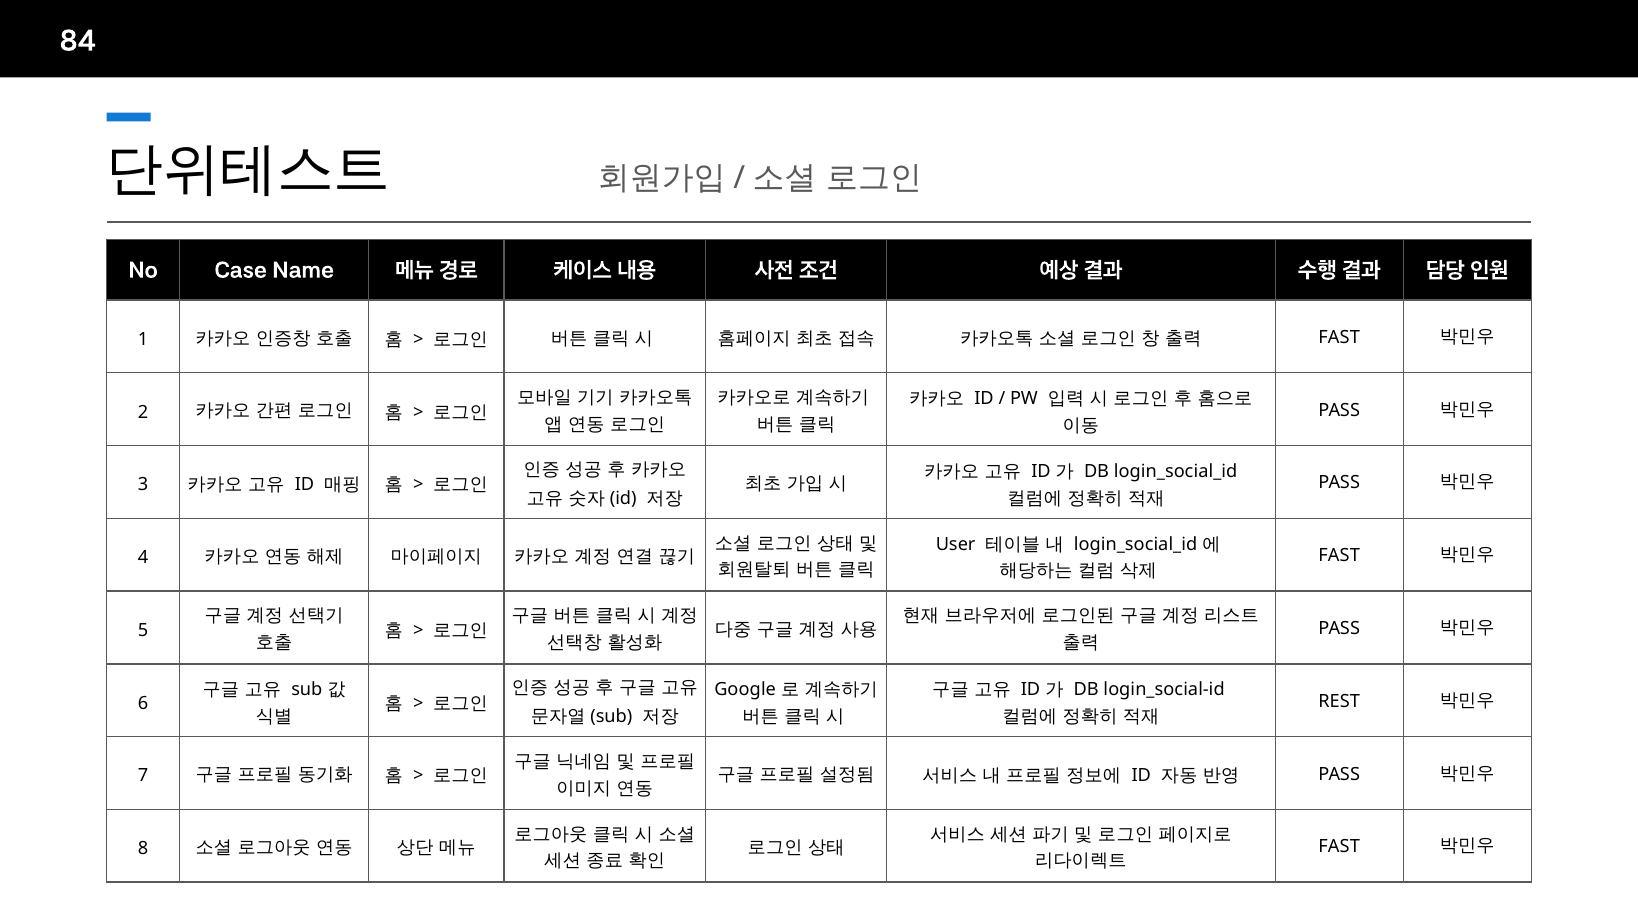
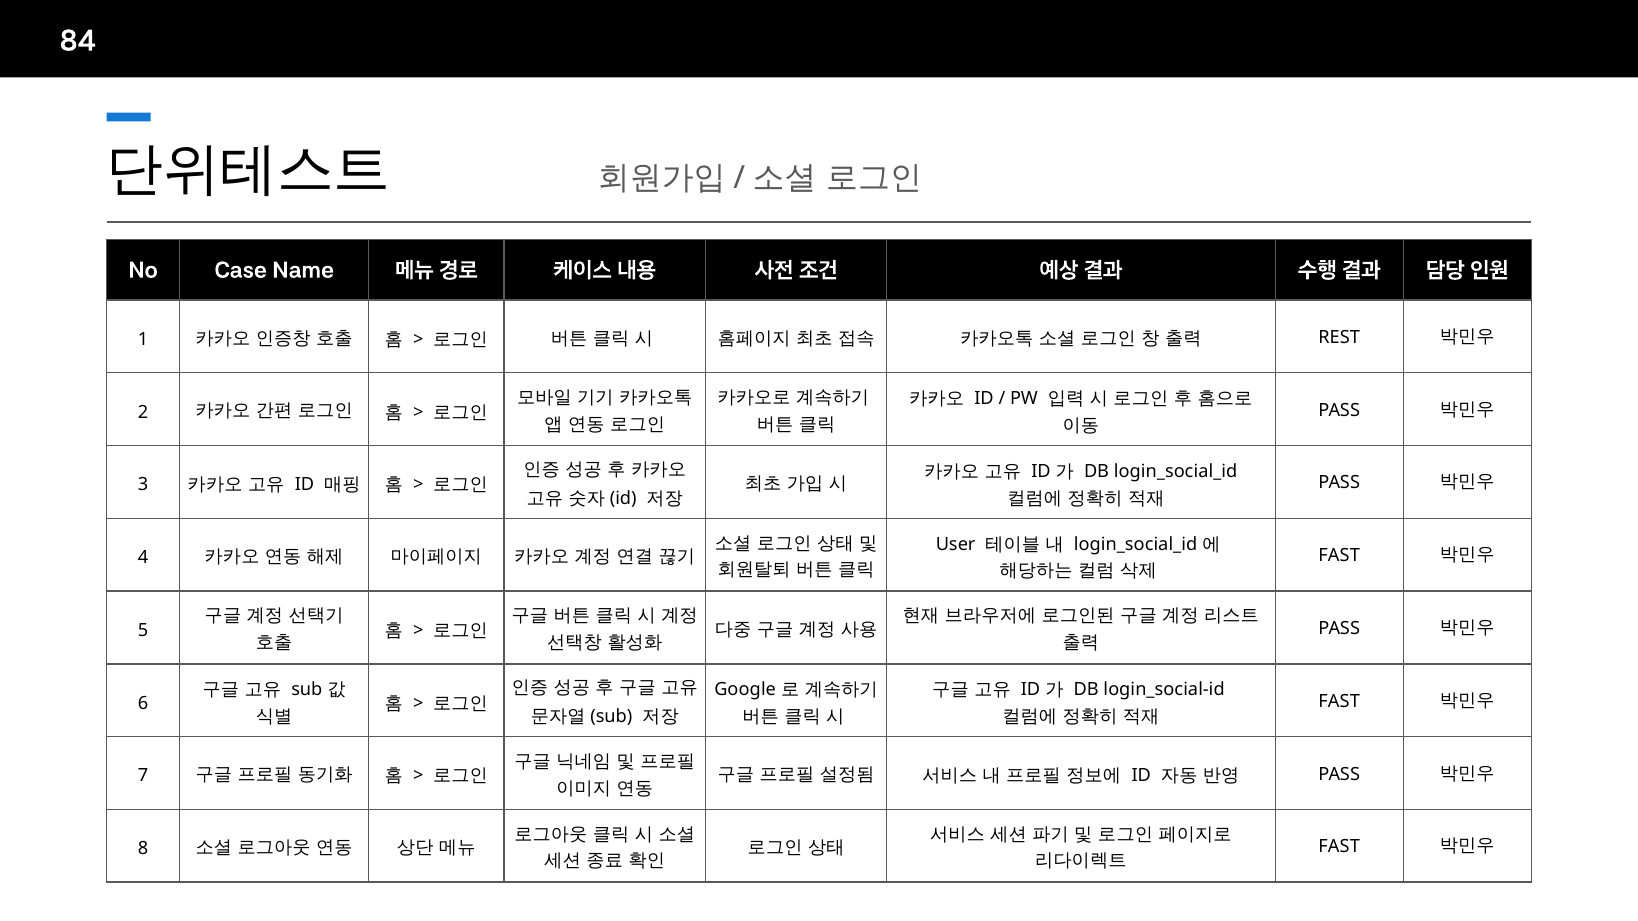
FAST: FAST -> REST (1339, 338)
REST: REST -> FAST (1339, 702)
